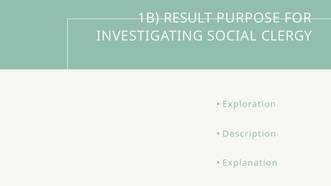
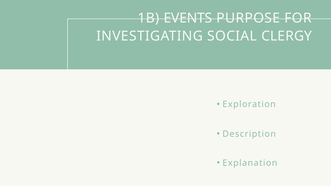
RESULT: RESULT -> EVENTS (188, 18)
